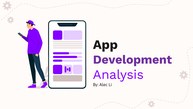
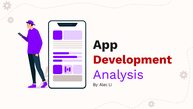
Development colour: purple -> red (132, 59)
